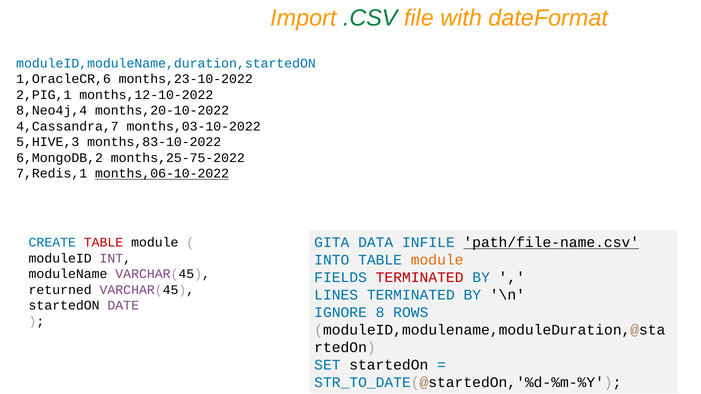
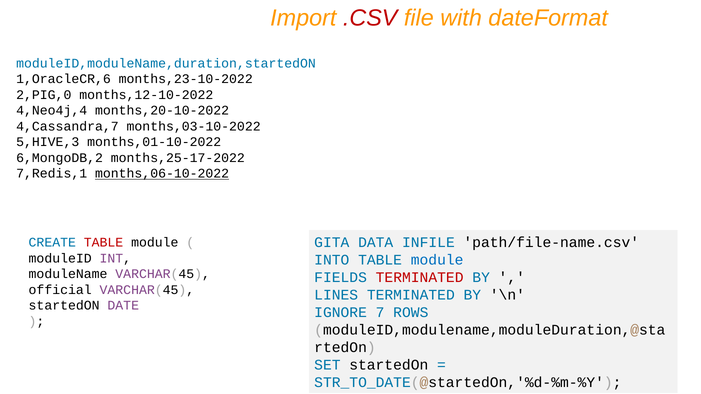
.CSV colour: green -> red (370, 18)
2,PIG,1: 2,PIG,1 -> 2,PIG,0 (44, 95)
8,Neo4j,4: 8,Neo4j,4 -> 4,Neo4j,4 (52, 111)
months,83-10-2022: months,83-10-2022 -> months,01-10-2022 (154, 142)
months,25-75-2022: months,25-75-2022 -> months,25-17-2022 (178, 158)
path/file-name.csv underline: present -> none (551, 243)
module colour: orange -> blue (437, 260)
returned: returned -> official (60, 290)
8: 8 -> 7 (380, 313)
